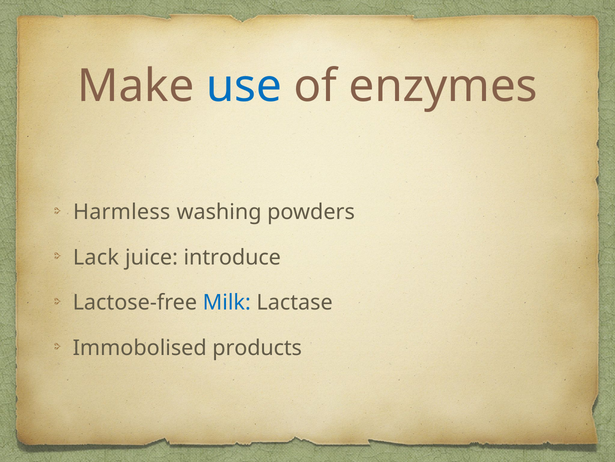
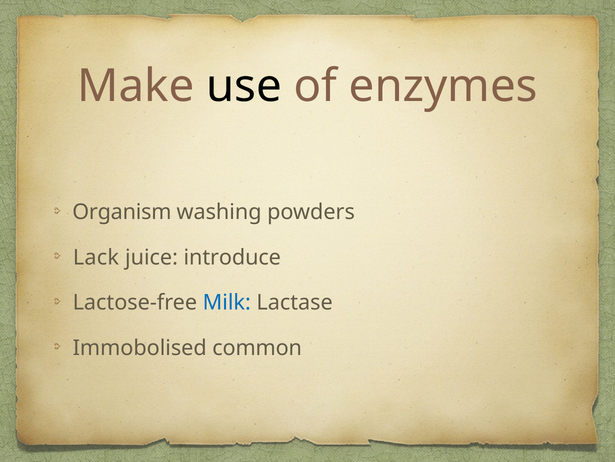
use colour: blue -> black (244, 86)
Harmless: Harmless -> Organism (122, 212)
products: products -> common (257, 347)
